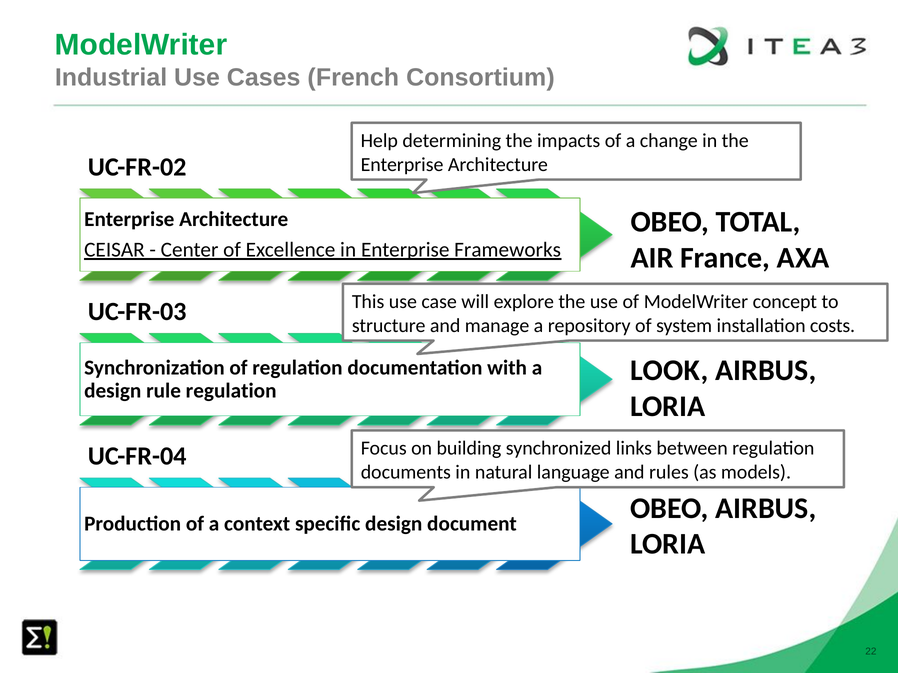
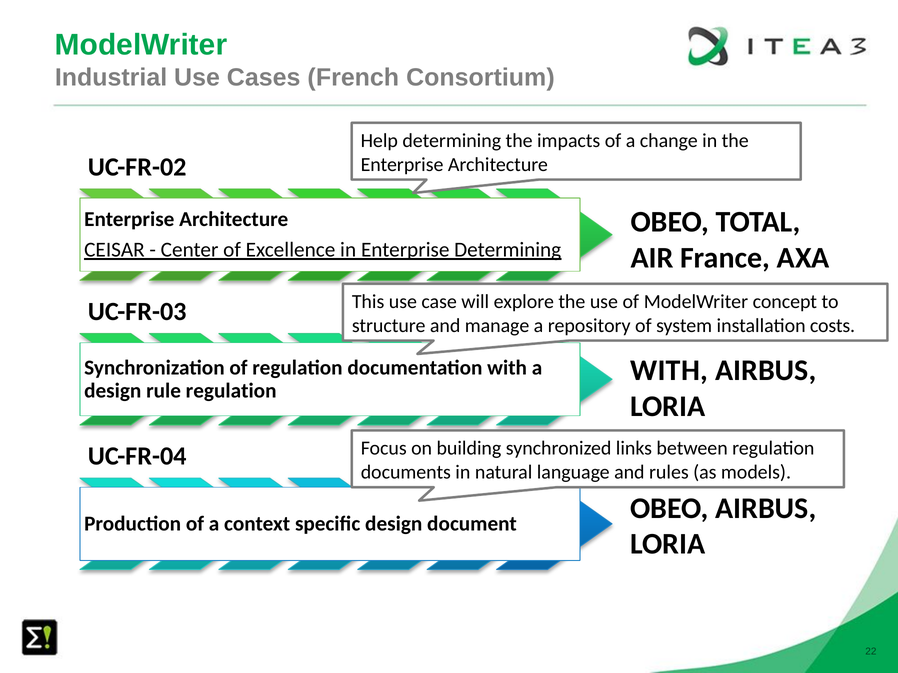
Enterprise Frameworks: Frameworks -> Determining (508, 250)
LOOK: LOOK -> WITH (669, 371)
